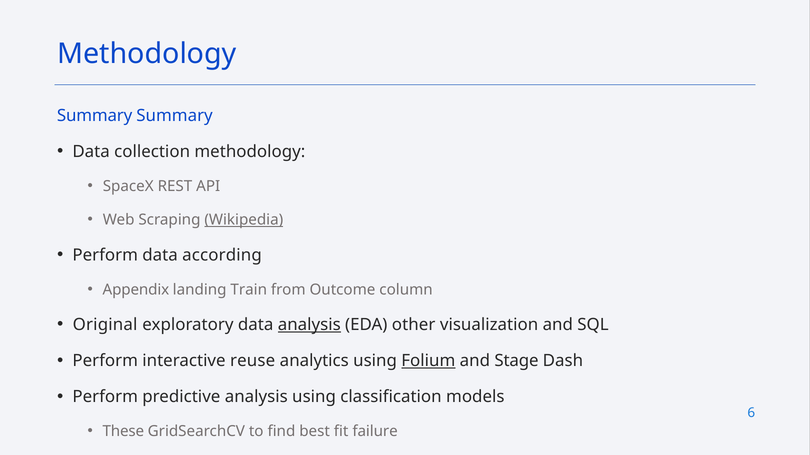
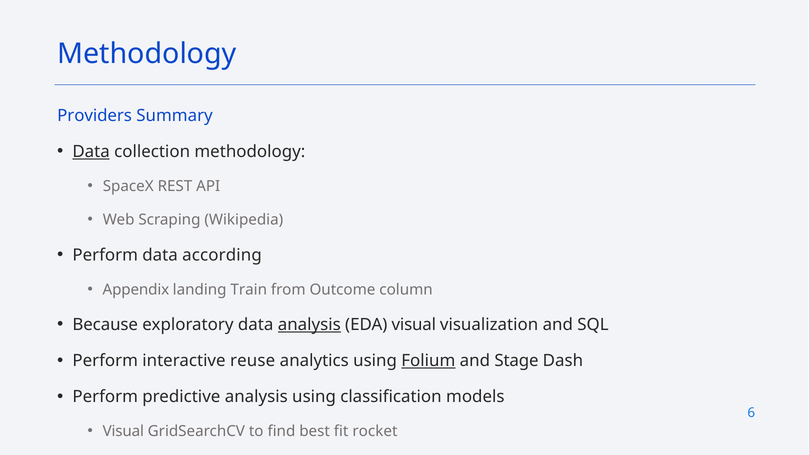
Summary: Summary -> Providers (95, 116)
Data underline: none -> present (91, 152)
Wikipedia underline: present -> none (244, 220)
Original: Original -> Because (105, 325)
EDA other: other -> visual (414, 325)
These: These -> Visual (123, 432)
failure: failure -> rocket (375, 432)
